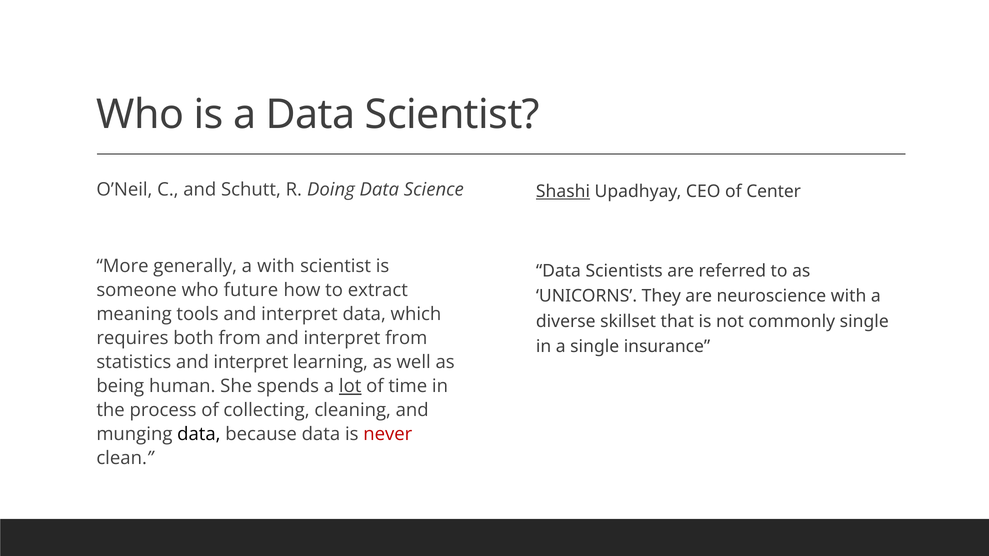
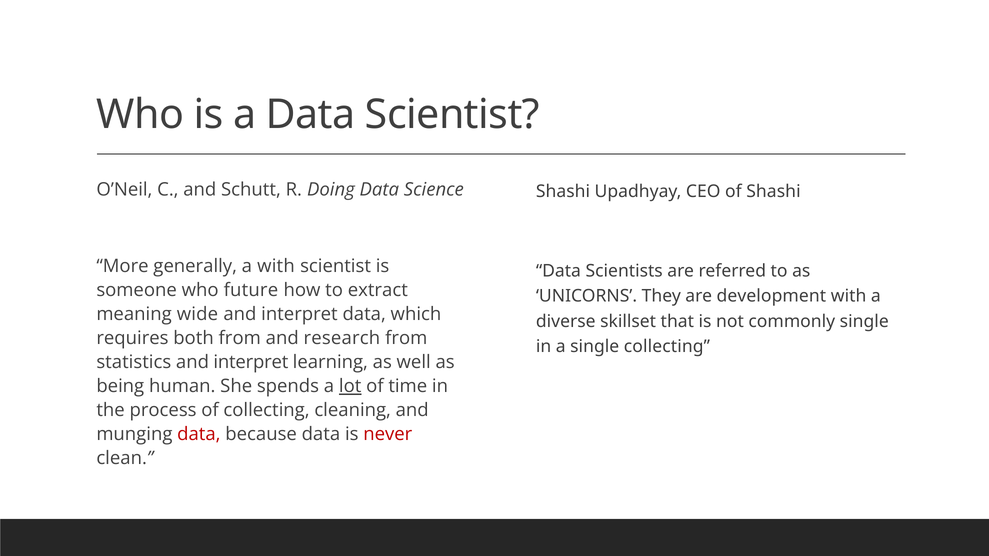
Shashi underline: present -> none (563, 192)
of Center: Center -> Shashi (773, 192)
neuroscience: neuroscience -> development (771, 296)
tools: tools -> wide (197, 314)
interpret: interpret -> research (342, 338)
single insurance: insurance -> collecting (667, 347)
data colour: black -> red (199, 435)
